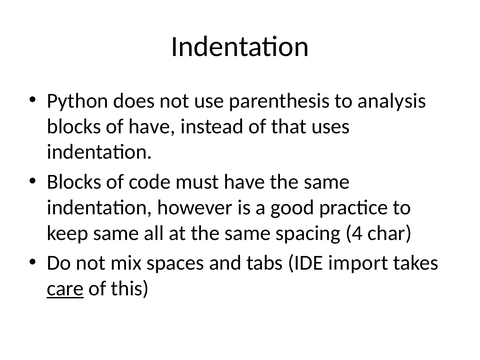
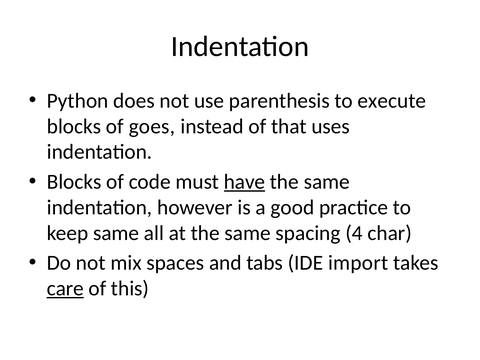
analysis: analysis -> execute (392, 101)
of have: have -> goes (152, 126)
have underline: none -> present (245, 182)
